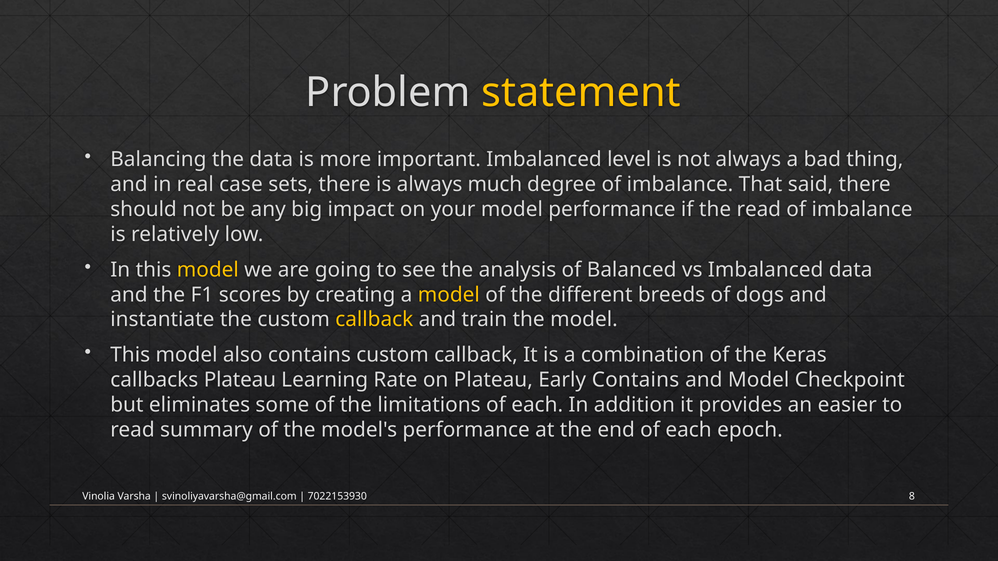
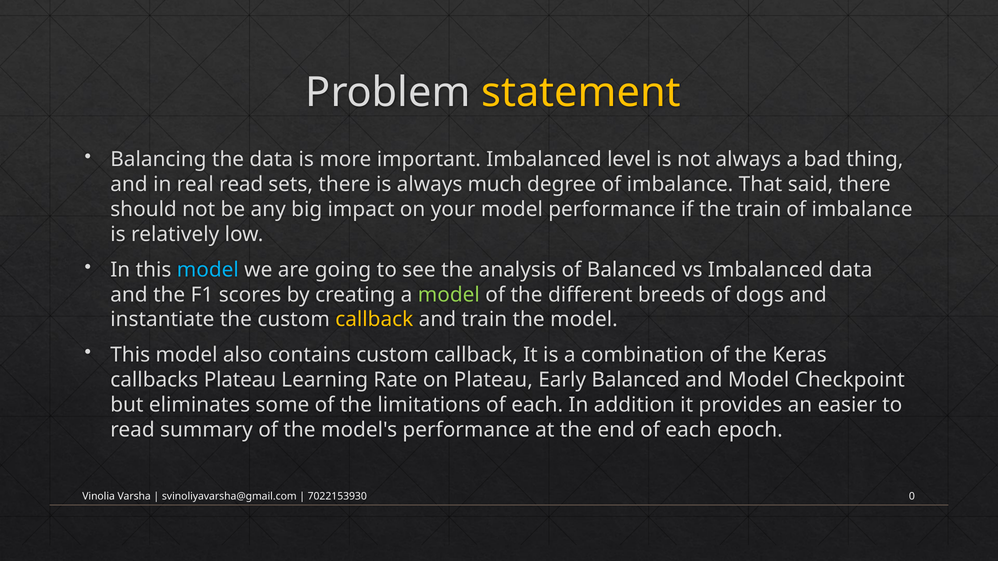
real case: case -> read (241, 185)
the read: read -> train (759, 209)
model colour: yellow -> light blue (208, 270)
model colour: yellow -> light green (449, 295)
Early Contains: Contains -> Balanced (636, 380)
8: 8 -> 0 (912, 496)
